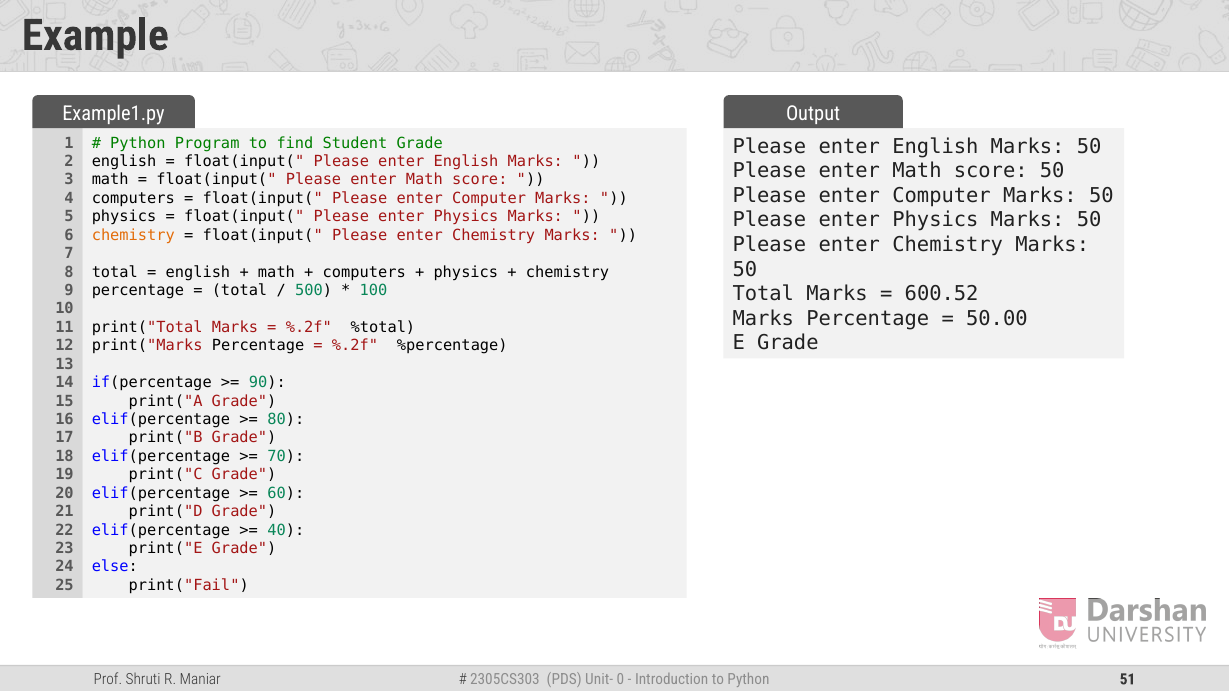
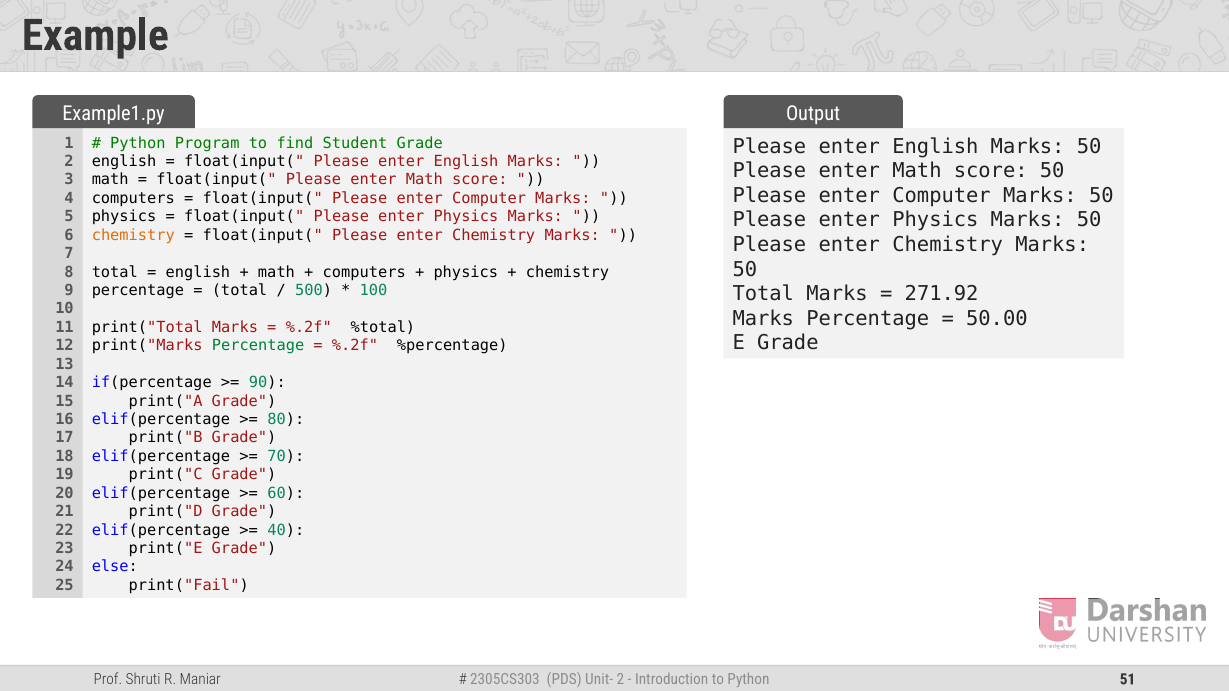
600.52: 600.52 -> 271.92 (942, 294)
Percentage colour: black -> green (258, 346)
0: 0 -> 2 (620, 680)
